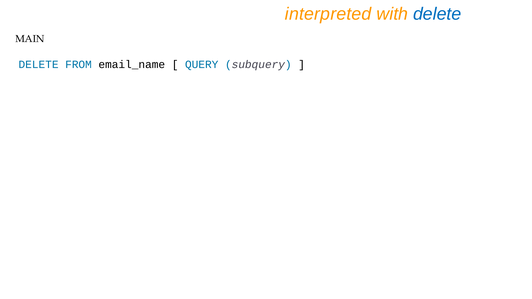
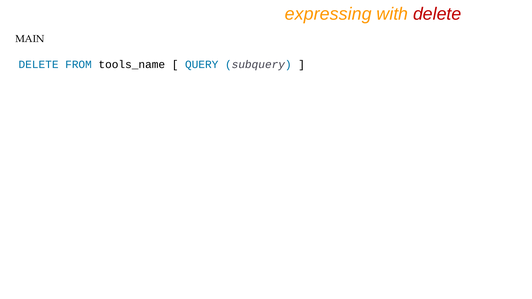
interpreted: interpreted -> expressing (328, 14)
delete colour: blue -> red (437, 14)
email_name: email_name -> tools_name (132, 64)
